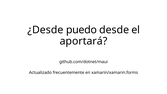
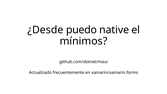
desde: desde -> native (114, 30)
aportará: aportará -> mínimos (83, 41)
